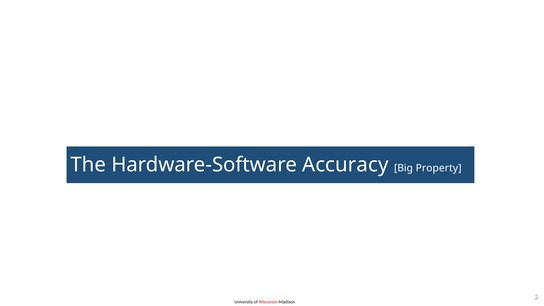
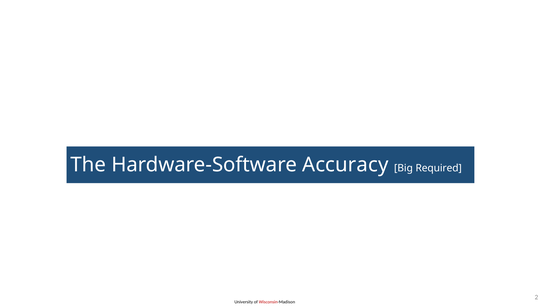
Property: Property -> Required (439, 168)
